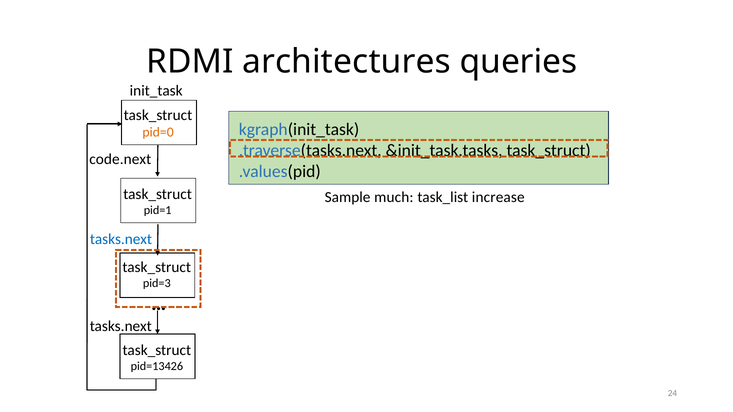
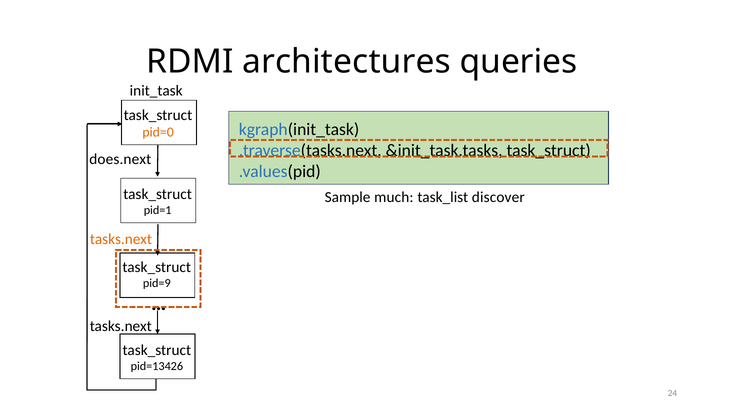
code.next: code.next -> does.next (120, 159)
increase: increase -> discover (498, 197)
tasks.next colour: blue -> orange (121, 240)
pid=3: pid=3 -> pid=9 (157, 284)
